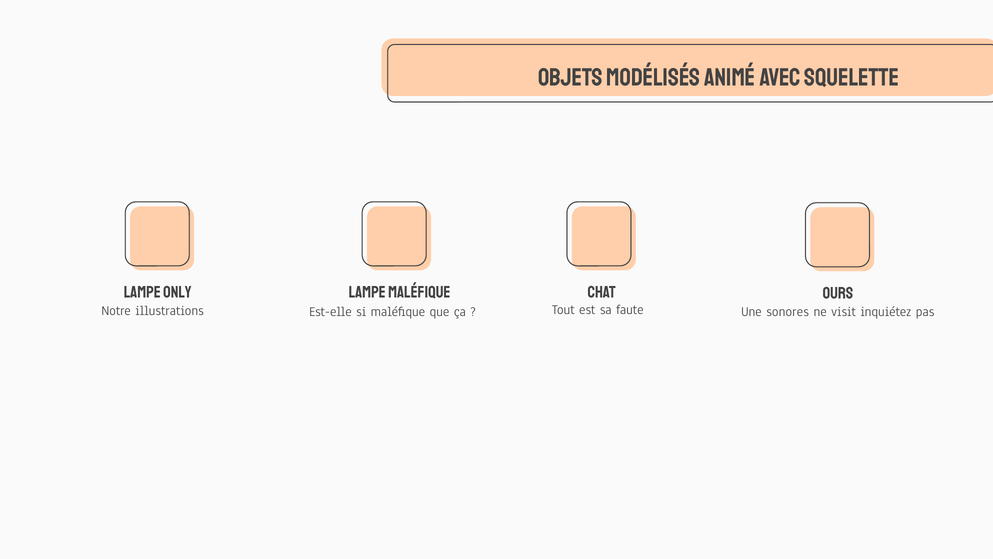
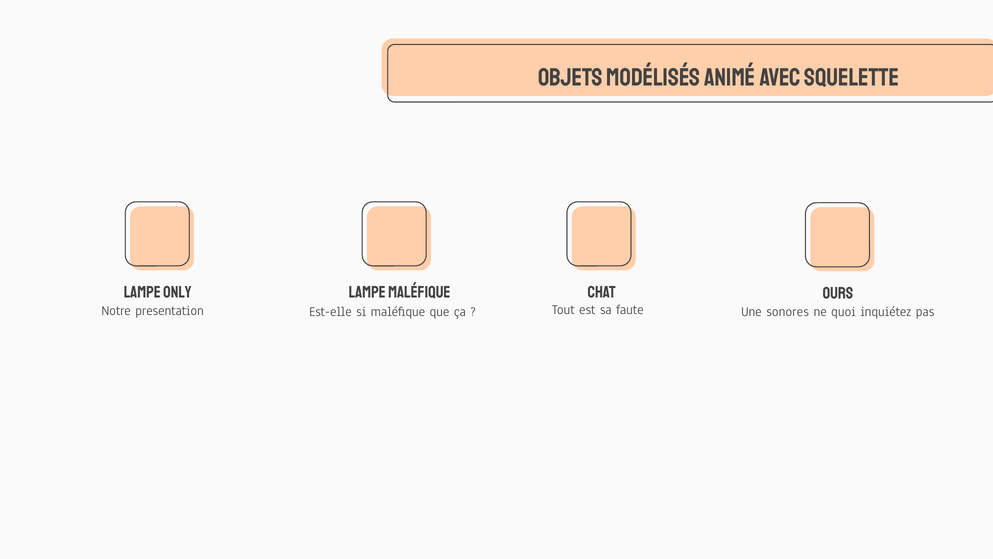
illustrations: illustrations -> presentation (170, 311)
visit: visit -> quoi (843, 312)
